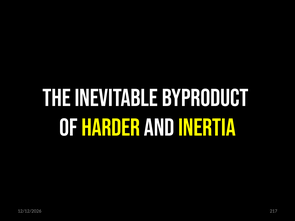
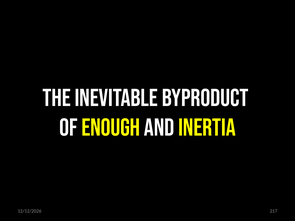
HARDER: HARDER -> ENOUGH (111, 128)
